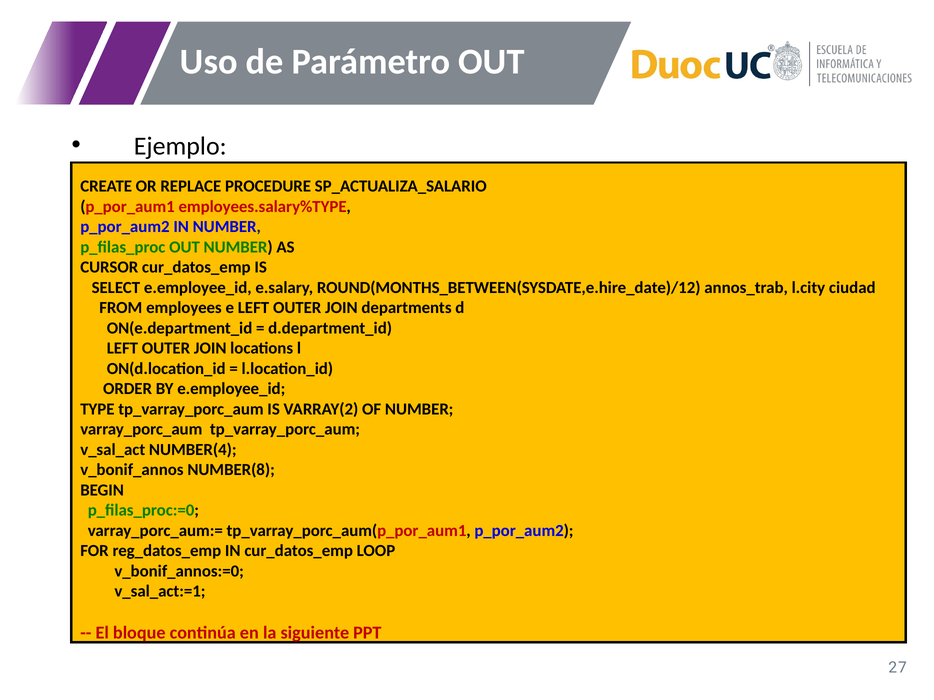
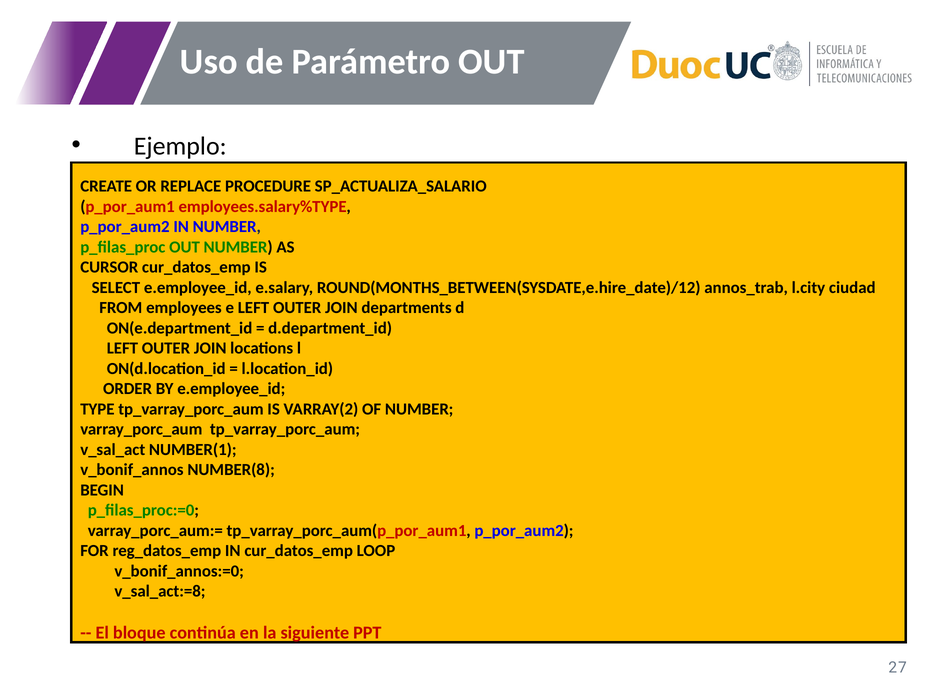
NUMBER(4: NUMBER(4 -> NUMBER(1 (193, 450)
v_sal_act:=1: v_sal_act:=1 -> v_sal_act:=8 (160, 592)
